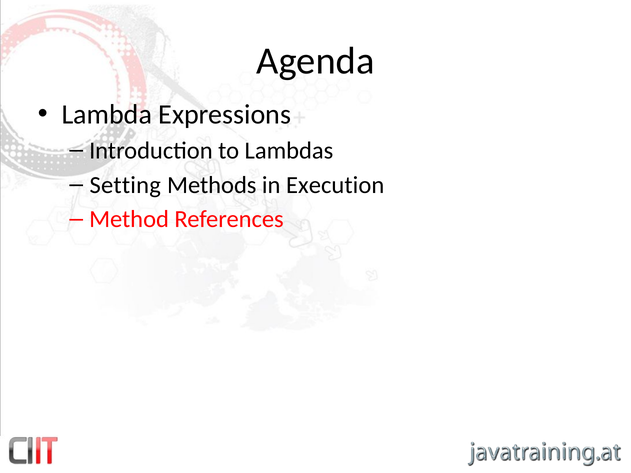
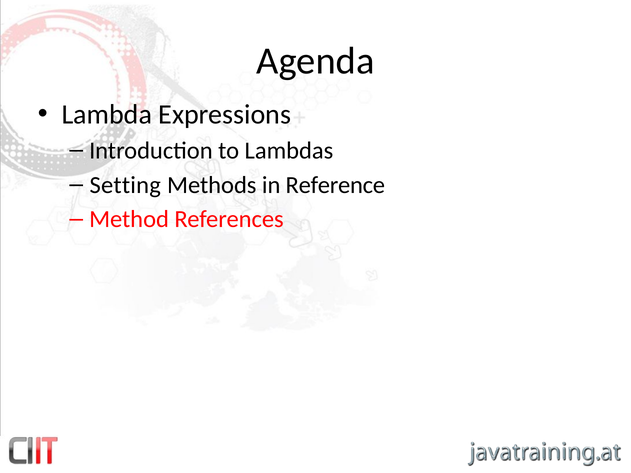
Execution: Execution -> Reference (335, 185)
